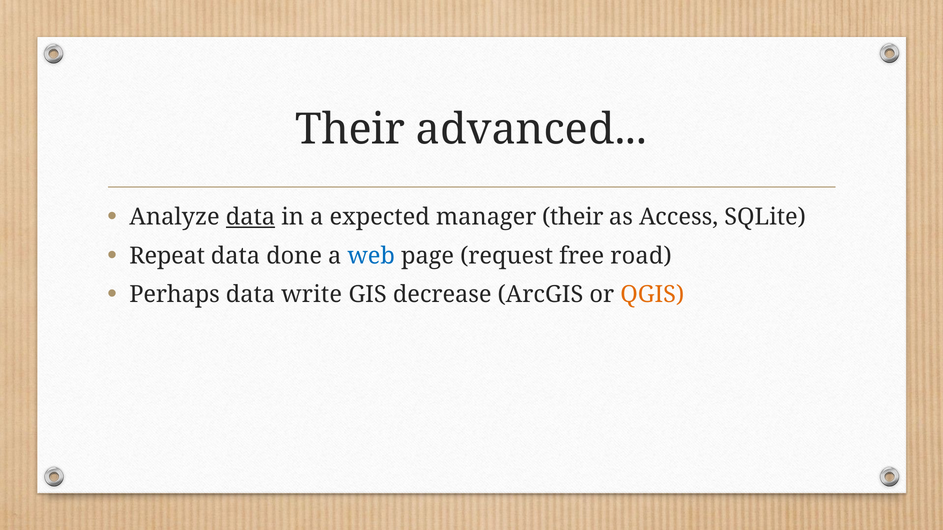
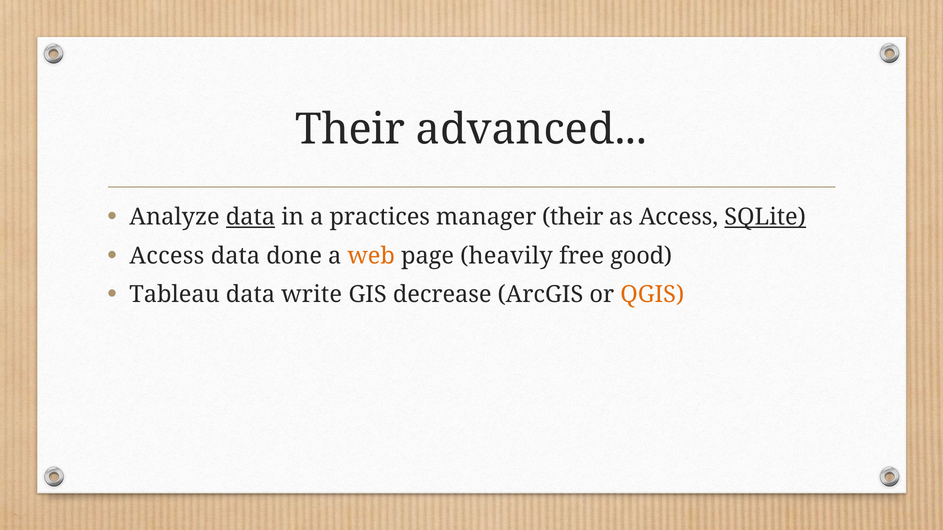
expected: expected -> practices (380, 217)
SQLite underline: none -> present (765, 217)
Repeat: Repeat -> Access (167, 256)
web colour: blue -> orange (371, 256)
request: request -> heavily (507, 256)
road: road -> good (641, 256)
Perhaps: Perhaps -> Tableau (175, 295)
